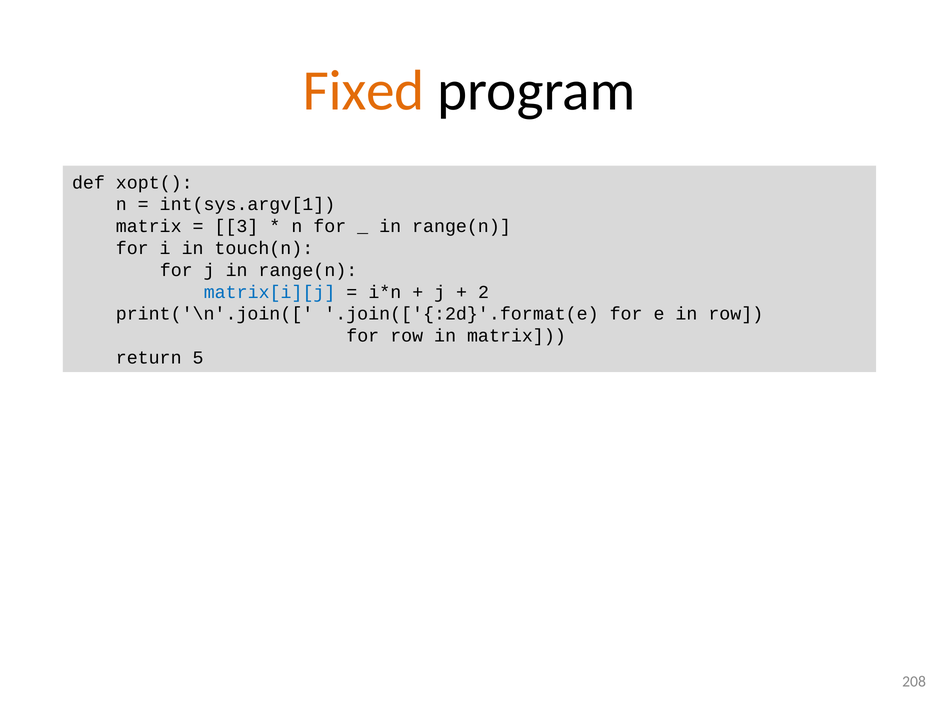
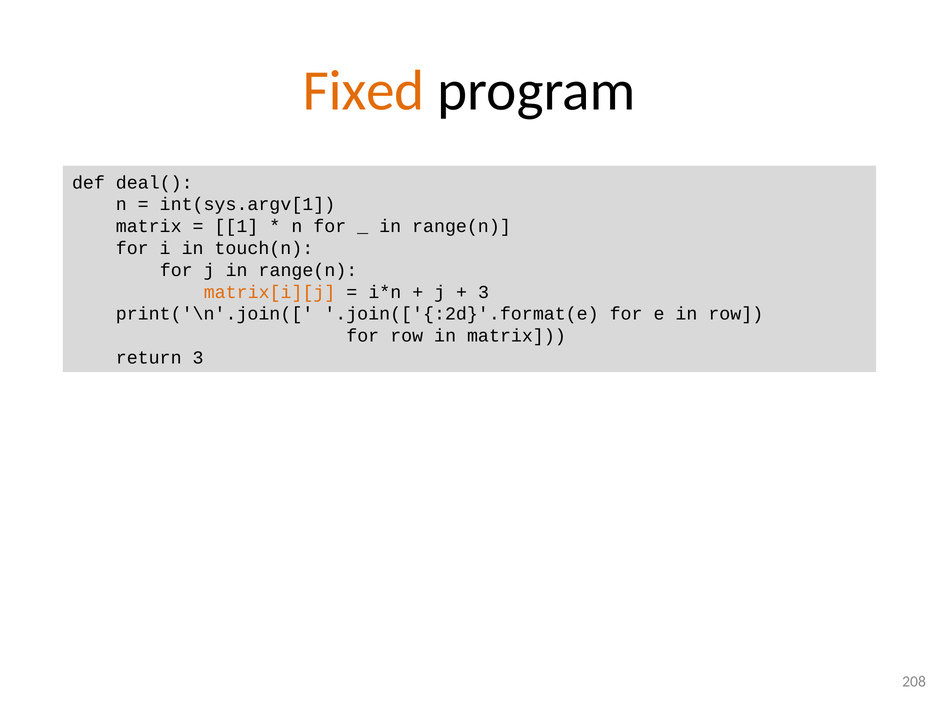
xopt(: xopt( -> deal( (154, 183)
3: 3 -> 1 (236, 226)
matrix[i][j colour: blue -> orange (270, 292)
2: 2 -> 3 (484, 292)
return 5: 5 -> 3 (198, 358)
